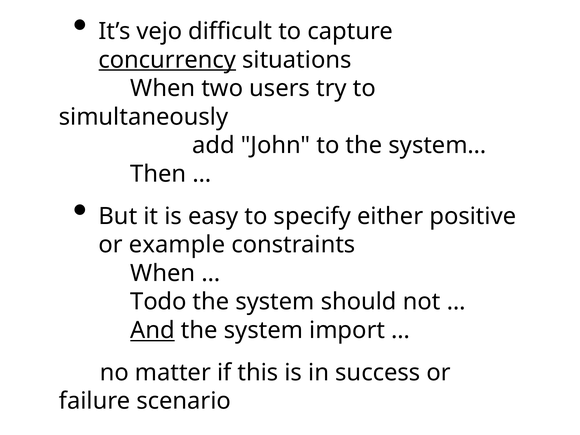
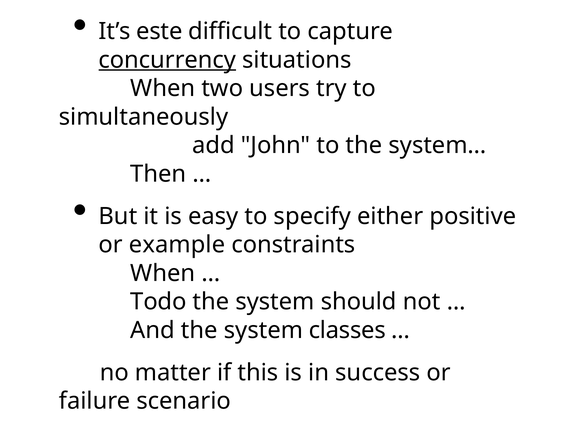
vejo: vejo -> este (159, 31)
And underline: present -> none (153, 330)
import: import -> classes (347, 330)
